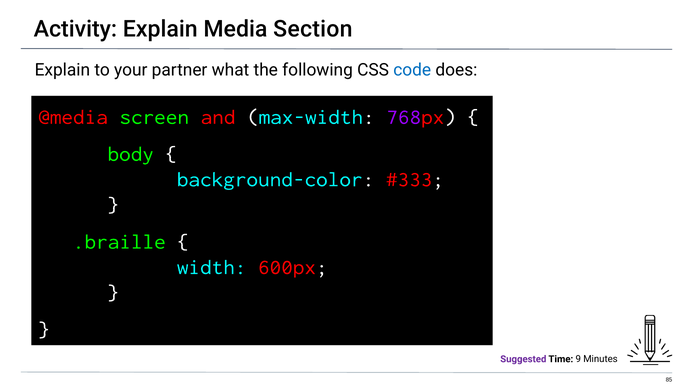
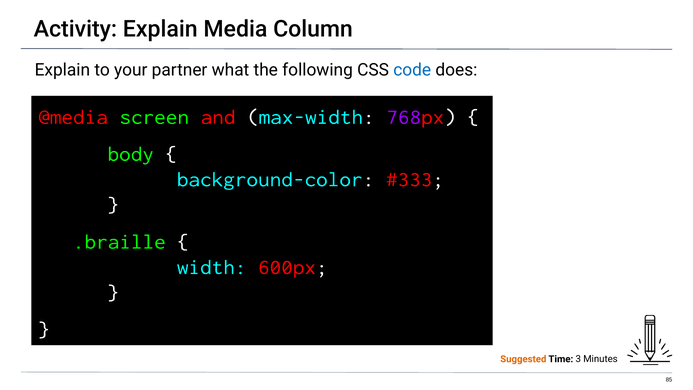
Section: Section -> Column (313, 29)
Suggested colour: purple -> orange (523, 359)
9: 9 -> 3 (578, 359)
